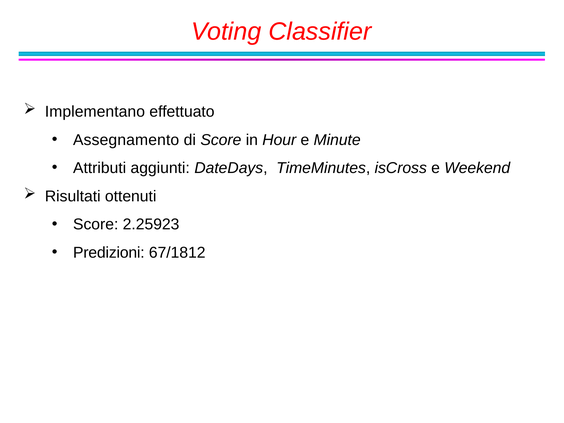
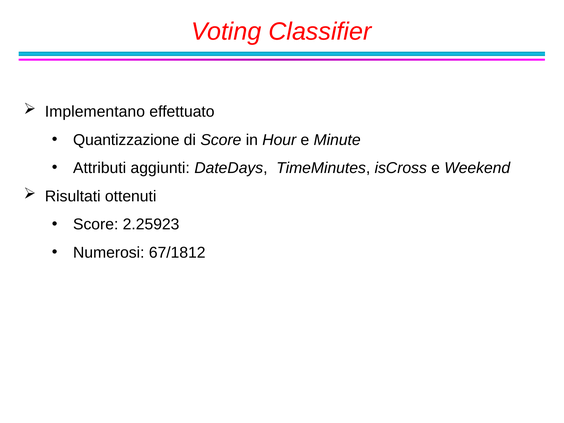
Assegnamento: Assegnamento -> Quantizzazione (126, 140)
Predizioni: Predizioni -> Numerosi (109, 253)
